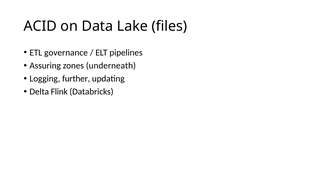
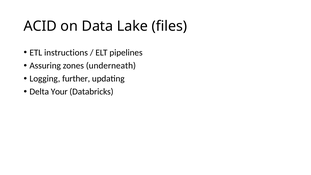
governance: governance -> instructions (66, 53)
Flink: Flink -> Your (59, 92)
